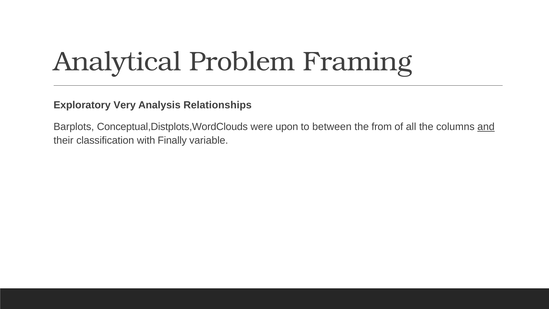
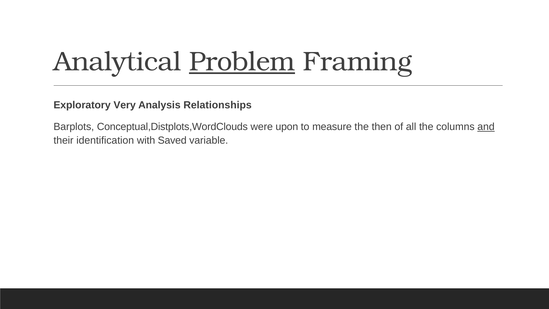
Problem underline: none -> present (242, 61)
between: between -> measure (332, 127)
from: from -> then (382, 127)
classification: classification -> identification (105, 140)
Finally: Finally -> Saved (172, 140)
